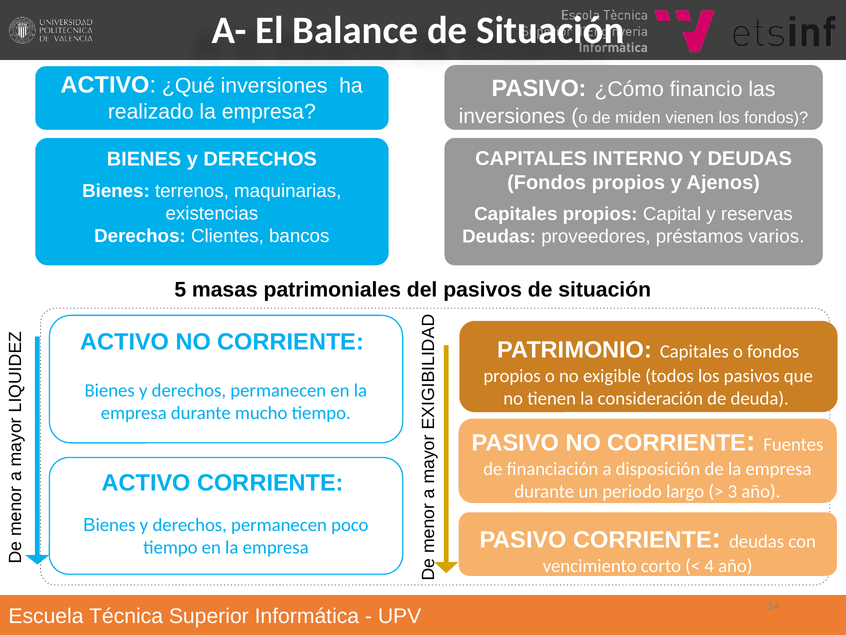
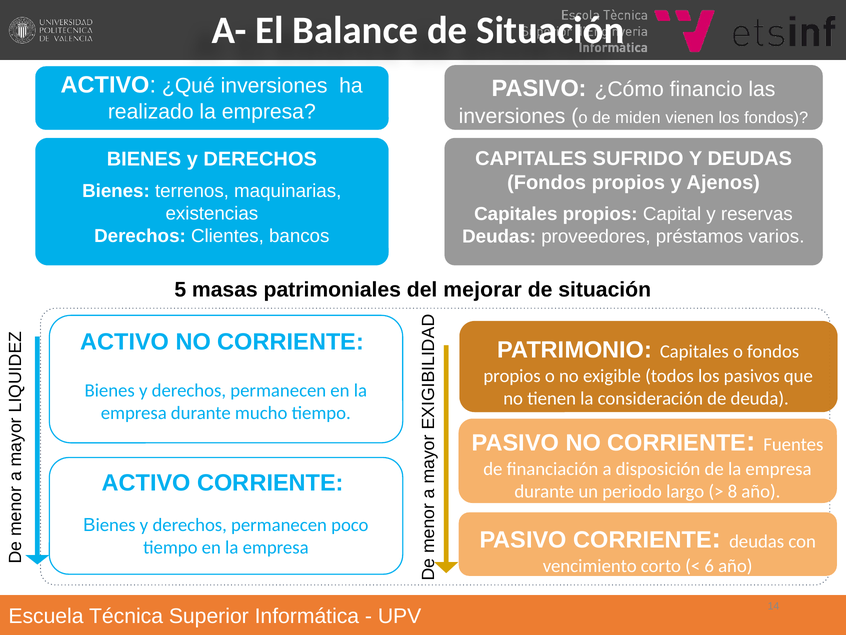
INTERNO: INTERNO -> SUFRIDO (638, 158)
del pasivos: pasivos -> mejorar (483, 290)
3: 3 -> 8 (732, 491)
4: 4 -> 6 (709, 566)
